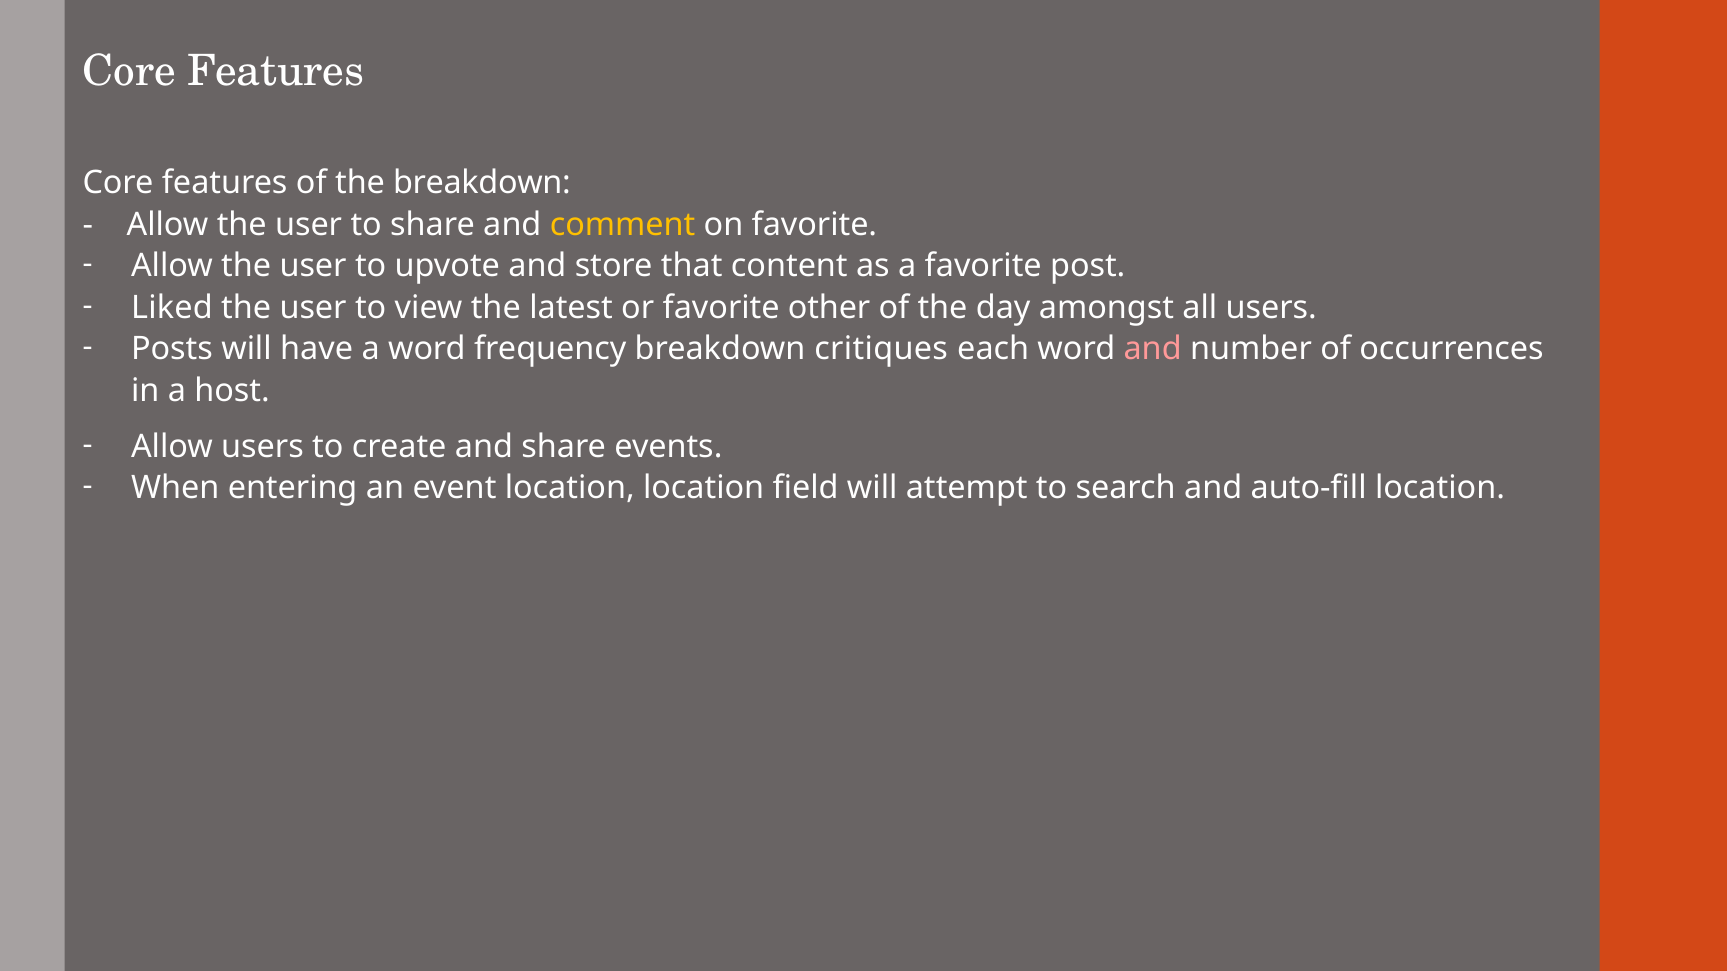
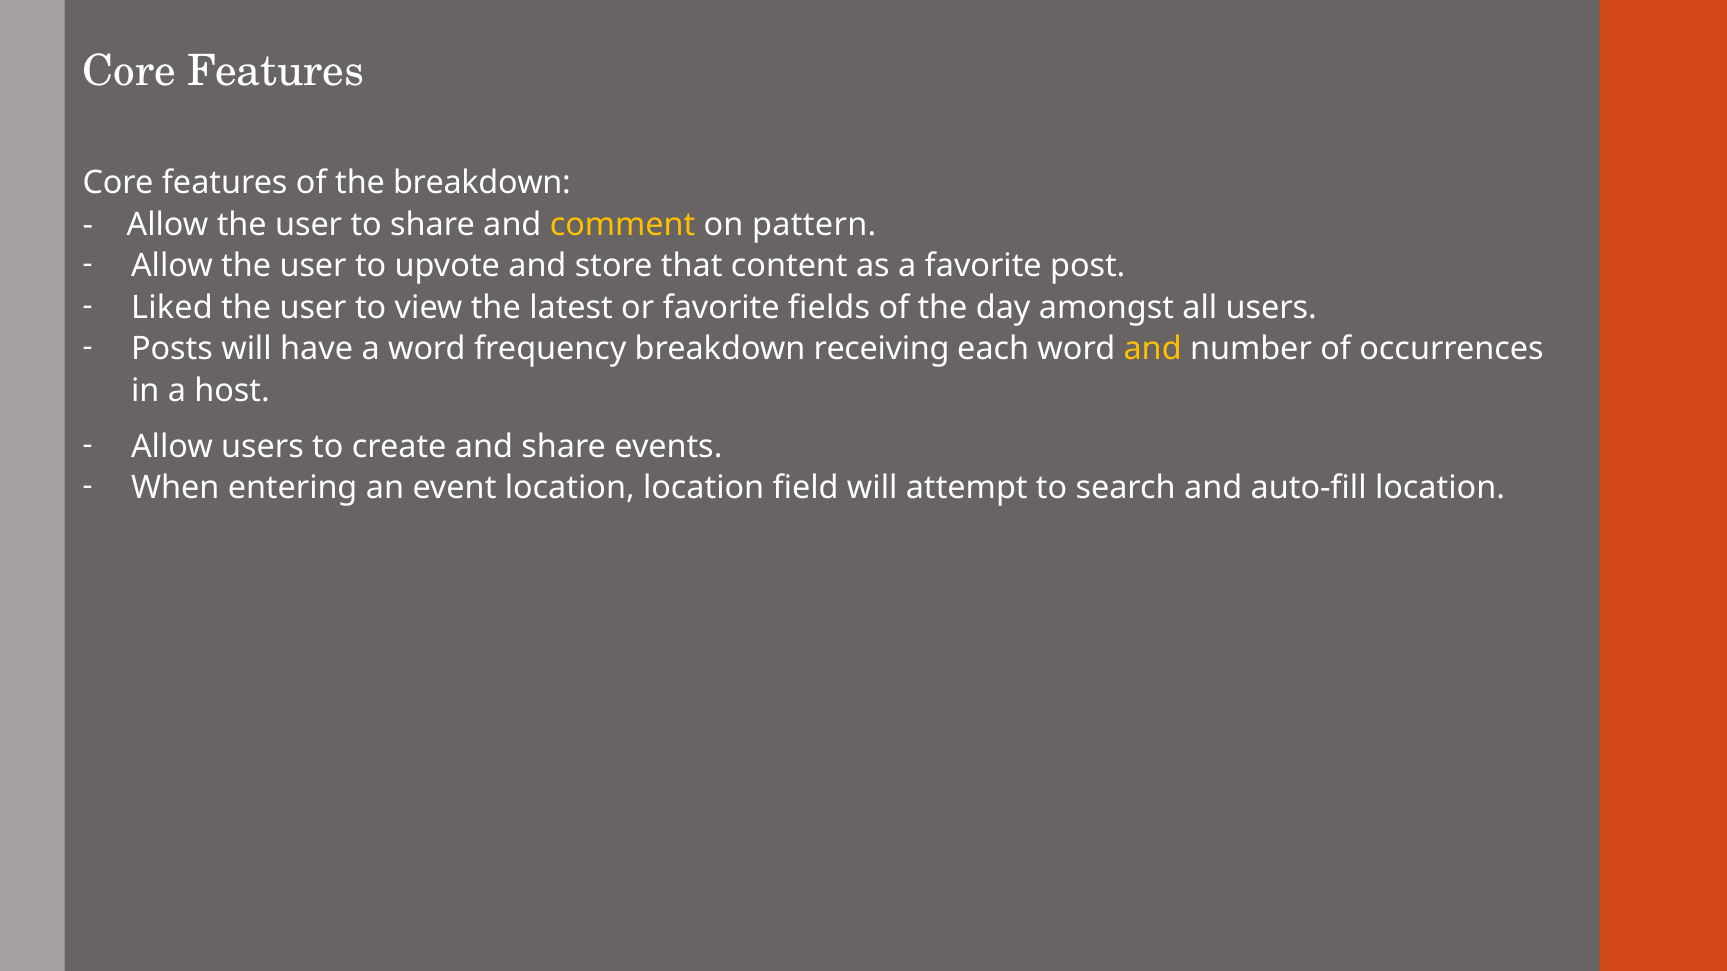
on favorite: favorite -> pattern (814, 225)
other: other -> fields (829, 308)
critiques: critiques -> receiving (881, 349)
and colour: pink -> yellow (1153, 349)
